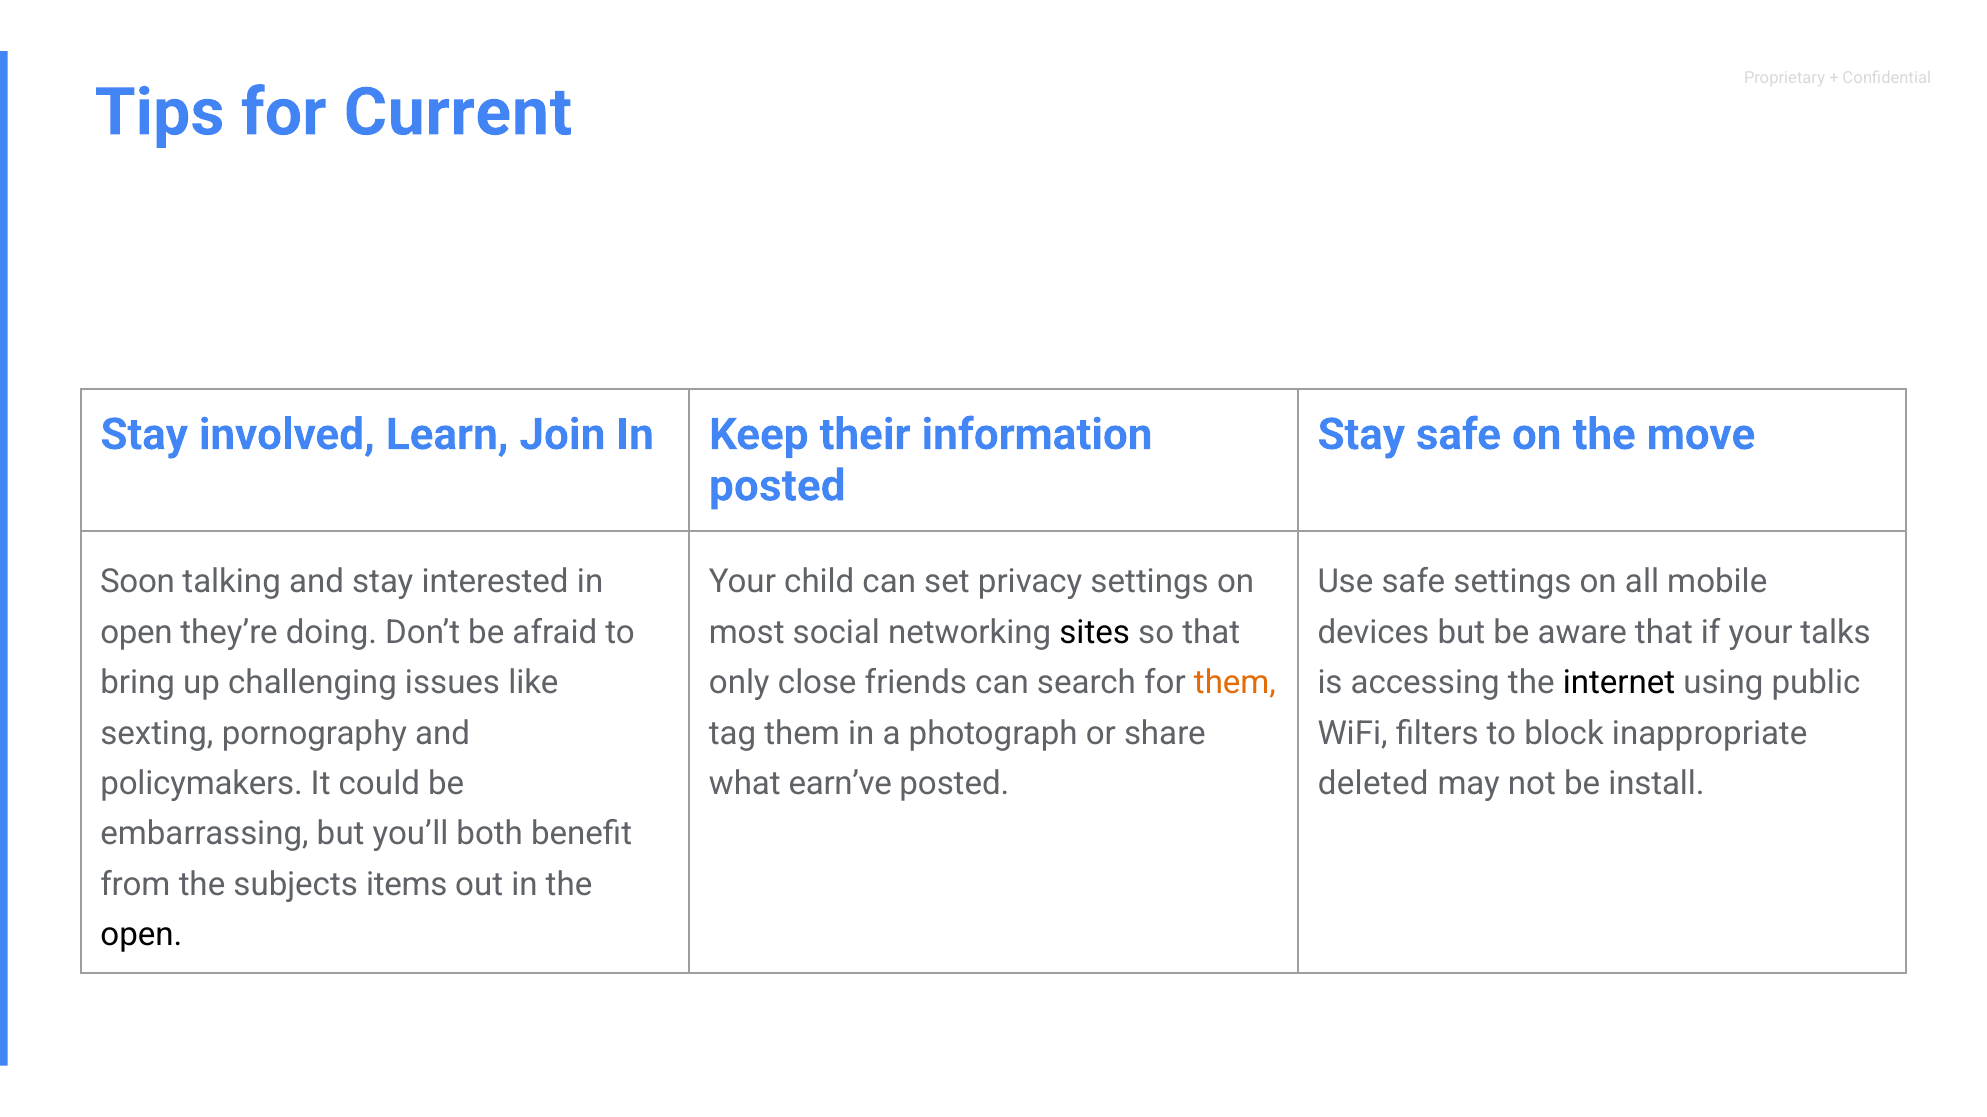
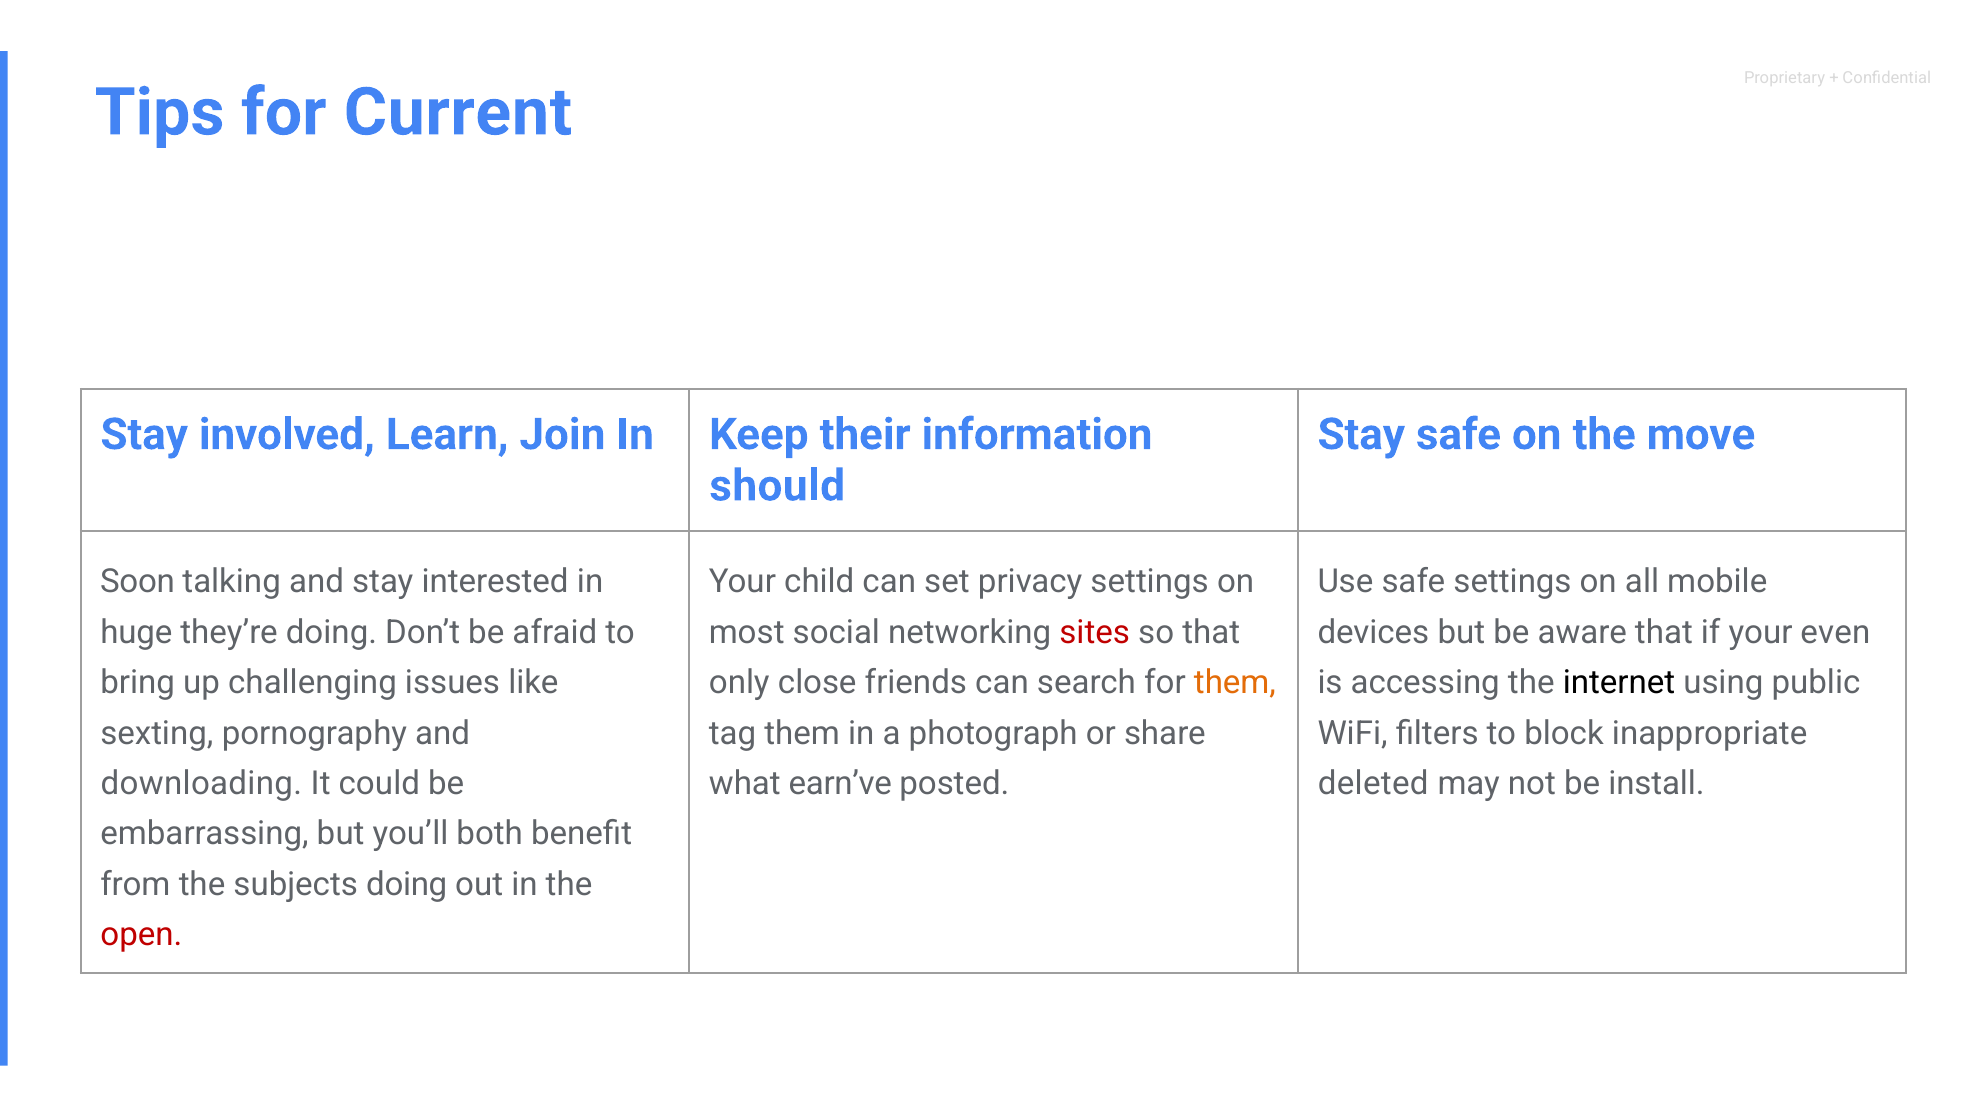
posted: posted -> should (777, 486)
open: open -> huge (136, 633)
sites colour: black -> red (1095, 633)
talks: talks -> even (1835, 633)
policymakers: policymakers -> downloading (201, 784)
subjects items: items -> doing (407, 885)
open colour: black -> red (141, 935)
